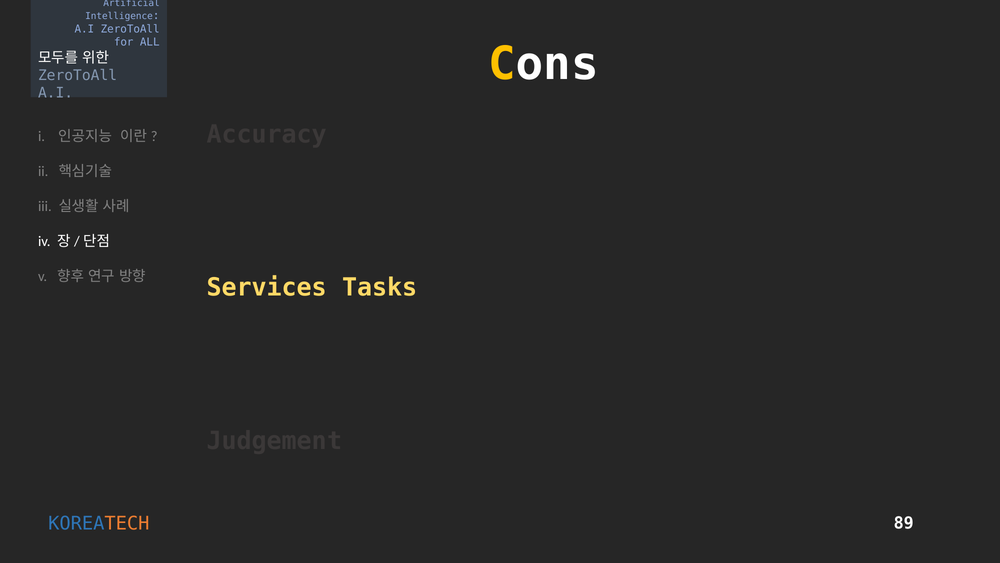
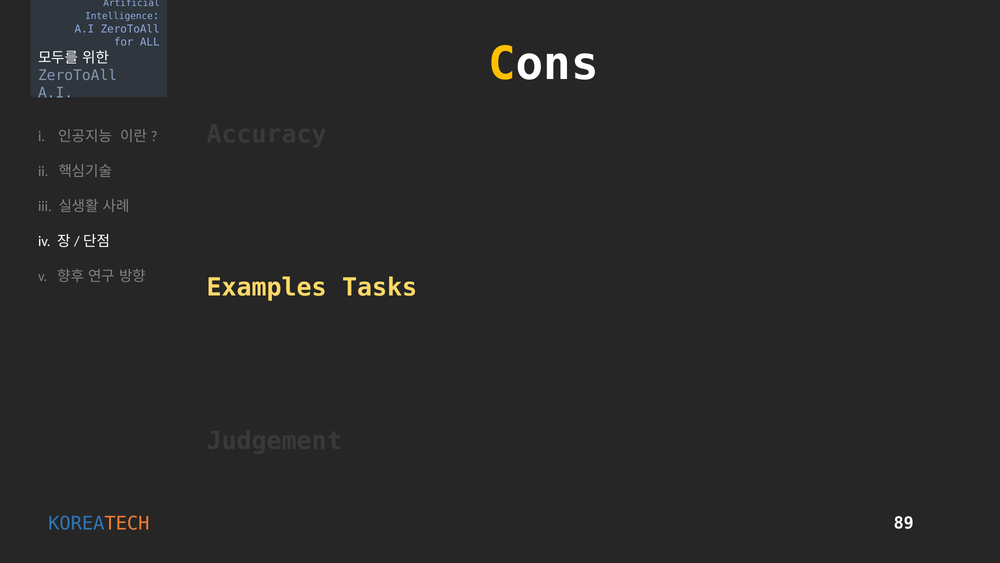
Services: Services -> Examples (267, 287)
